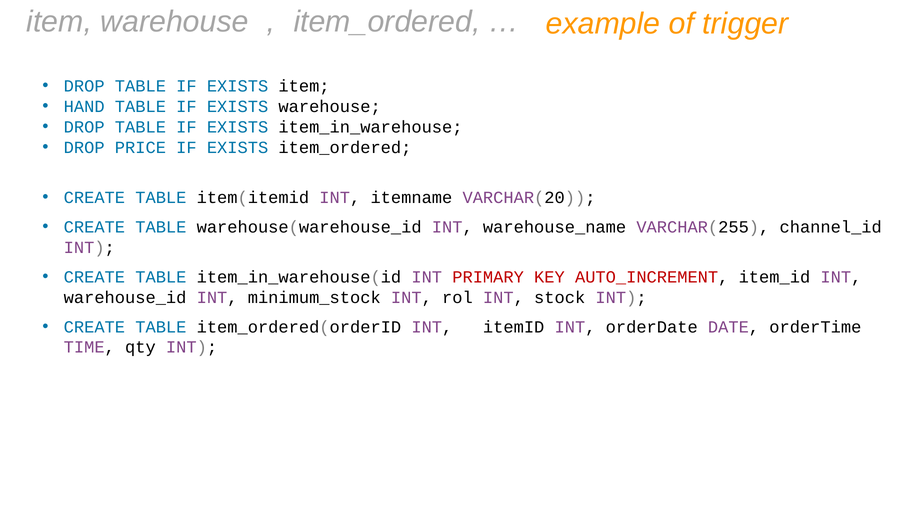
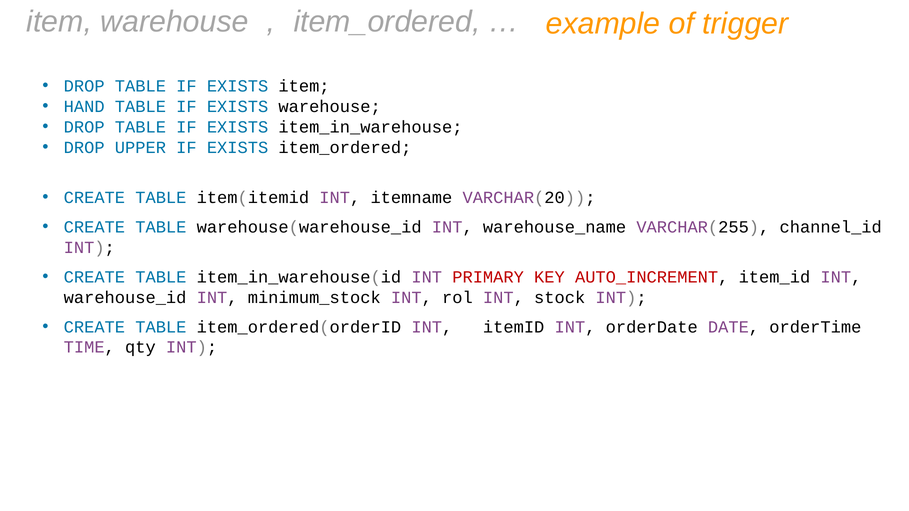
PRICE: PRICE -> UPPER (140, 148)
